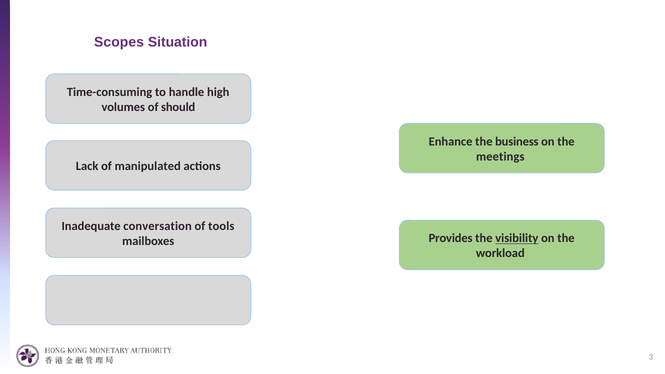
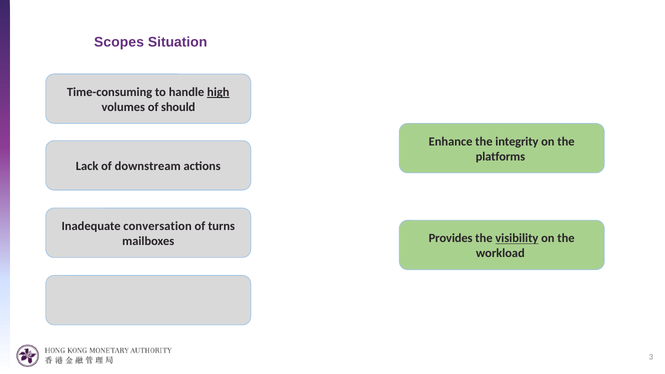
high underline: none -> present (218, 92)
business: business -> integrity (517, 142)
meetings: meetings -> platforms (500, 156)
manipulated: manipulated -> downstream (148, 166)
tools: tools -> turns (221, 226)
